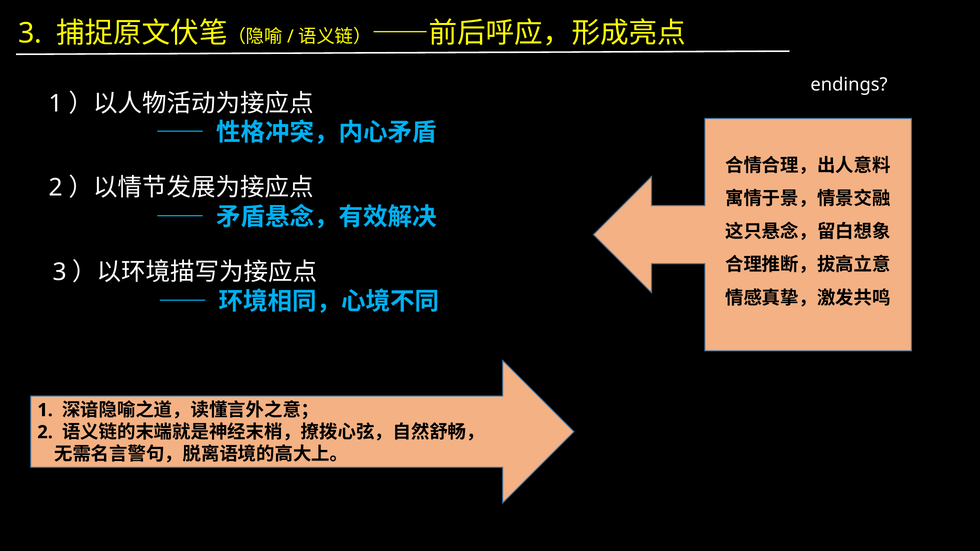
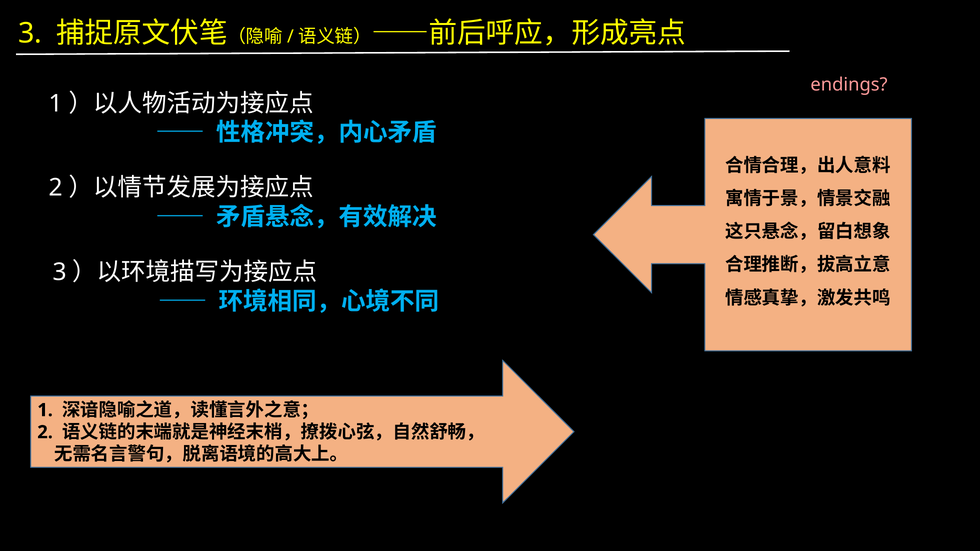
endings colour: white -> pink (849, 85)
